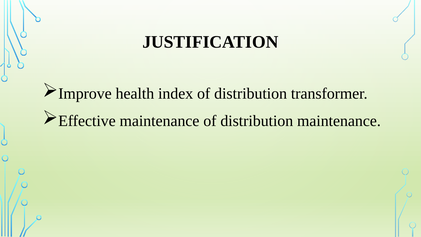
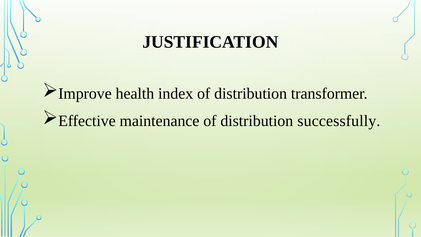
distribution maintenance: maintenance -> successfully (339, 121)
